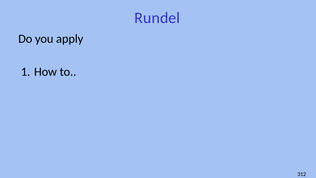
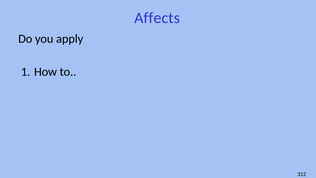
Rundel: Rundel -> Affects (157, 18)
